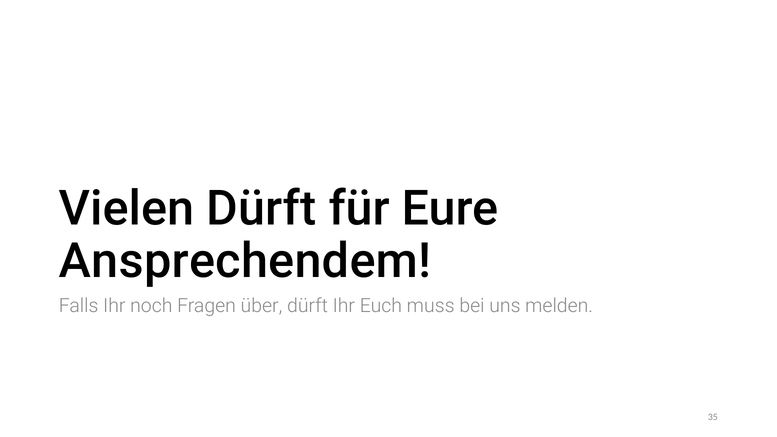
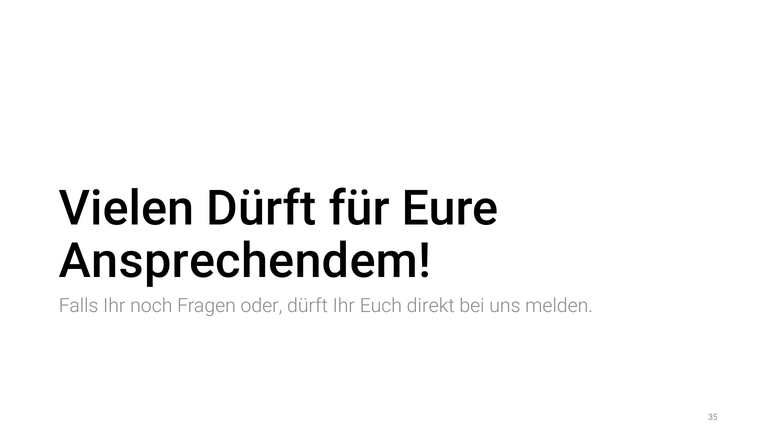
über: über -> oder (262, 306)
muss: muss -> direkt (431, 306)
